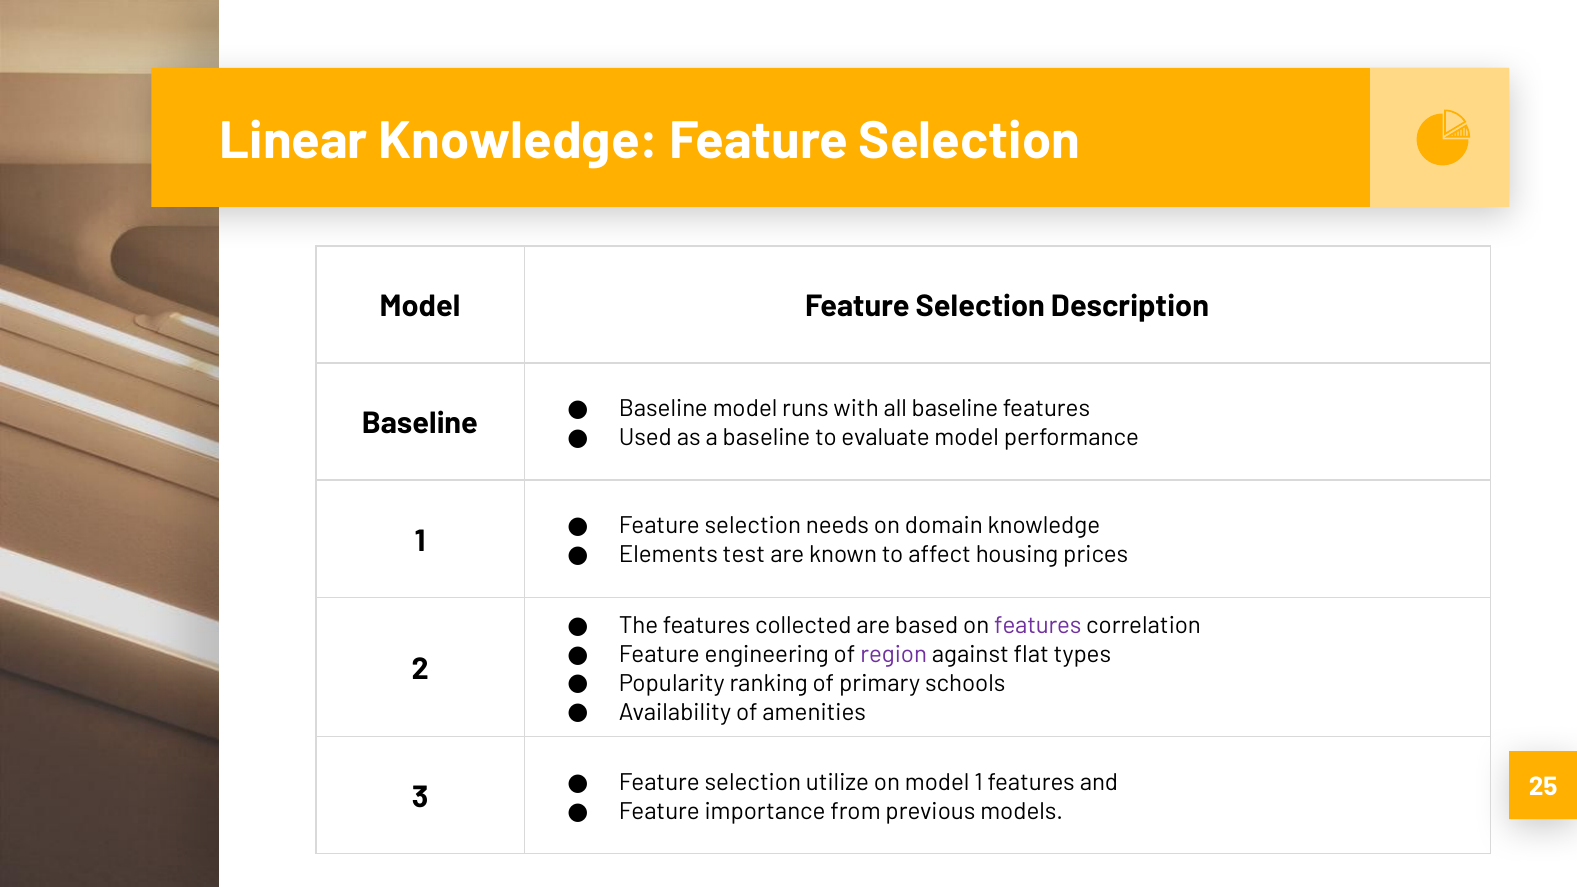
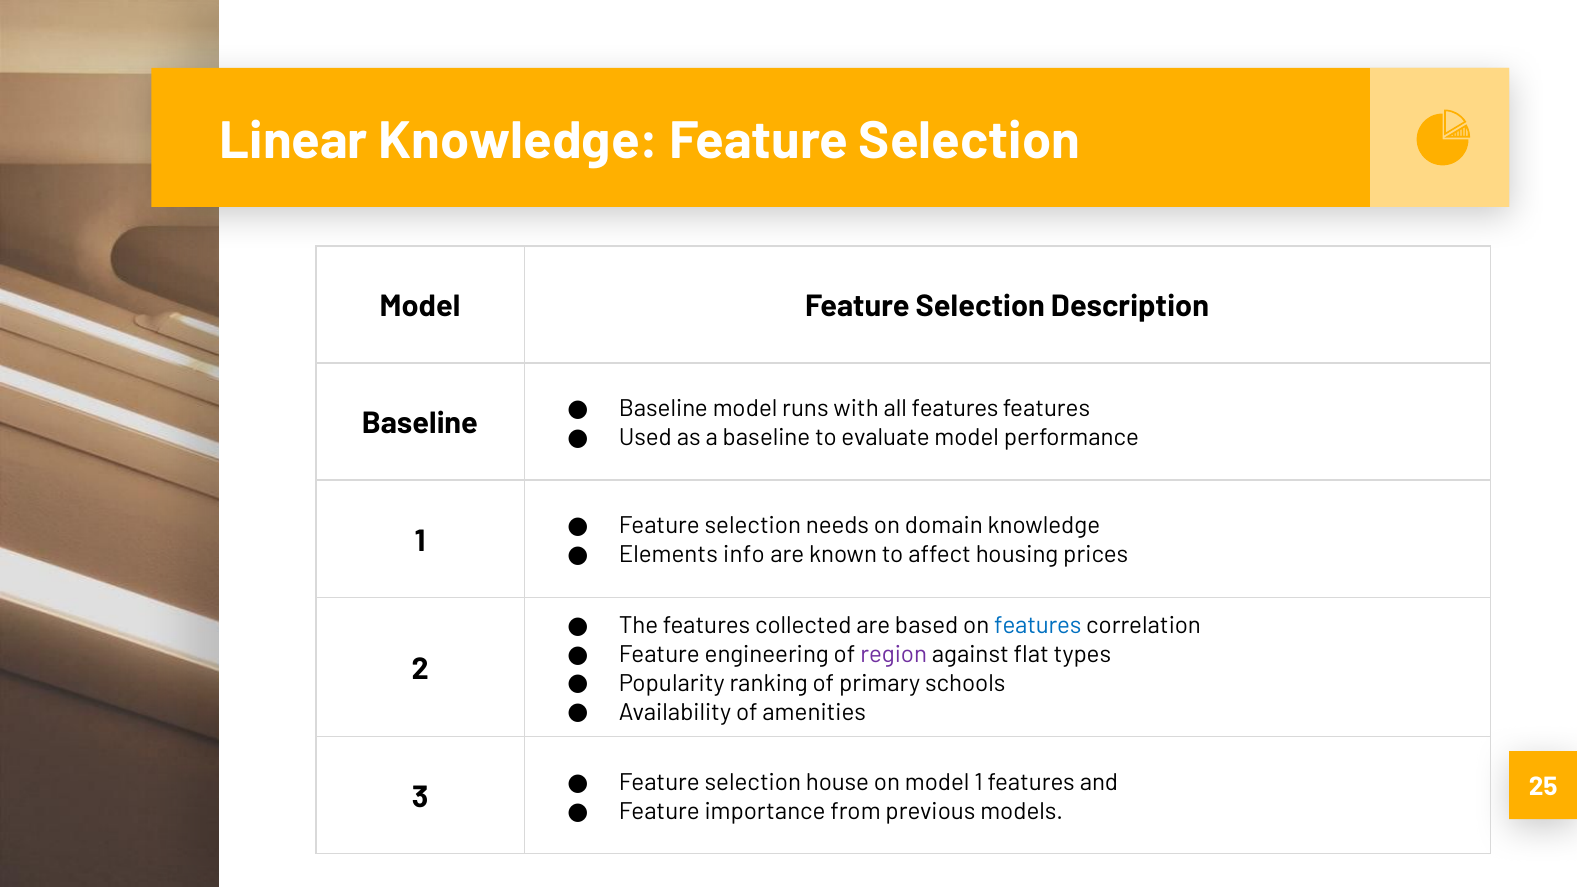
all baseline: baseline -> features (955, 409)
test: test -> info (744, 555)
features colour: purple -> blue (1038, 625)
utilize: utilize -> house (837, 783)
